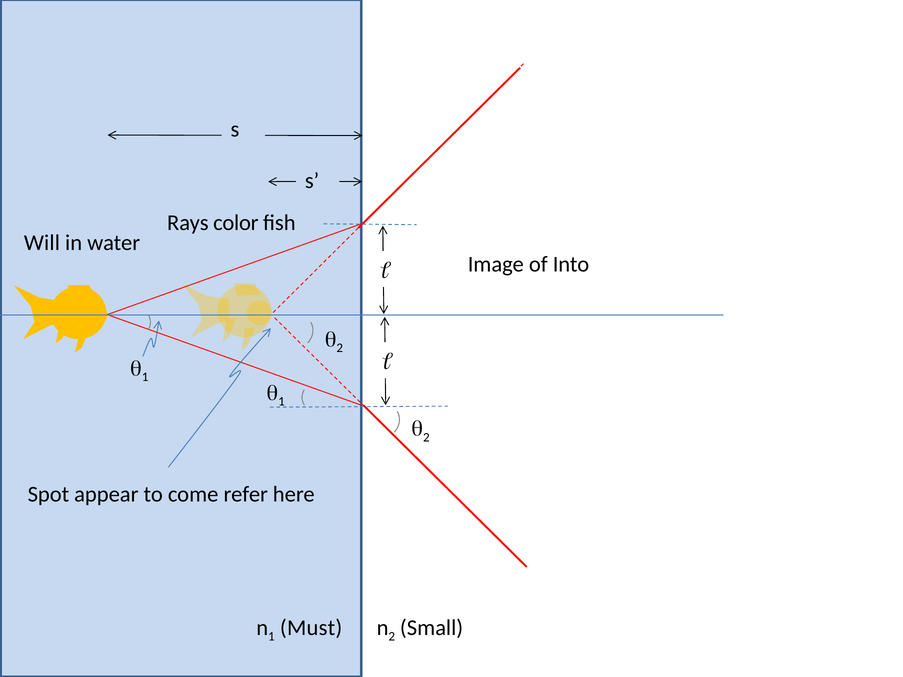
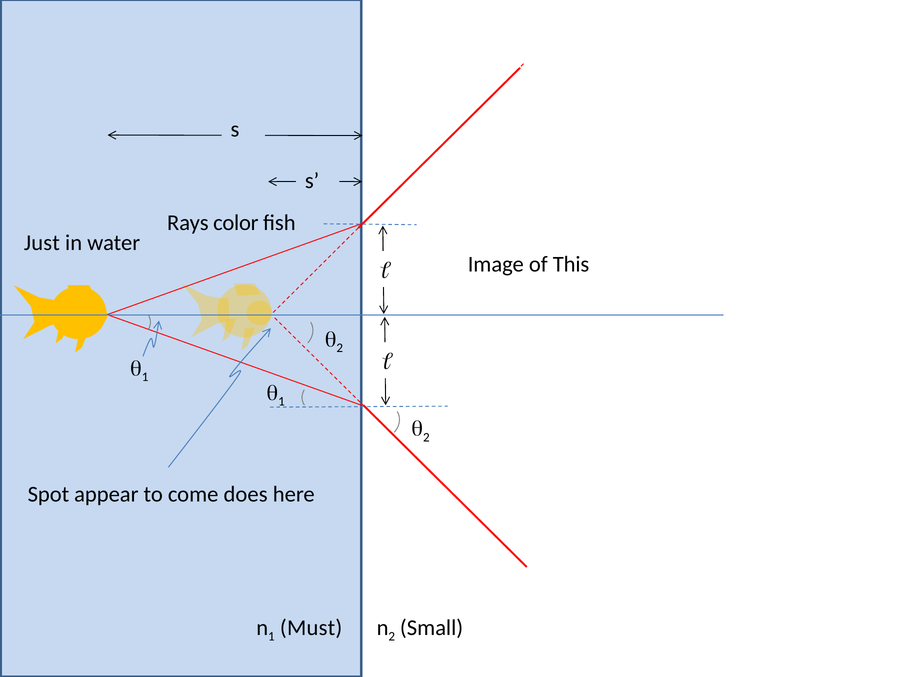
Will: Will -> Just (42, 243)
Into: Into -> This (571, 265)
refer: refer -> does (246, 495)
